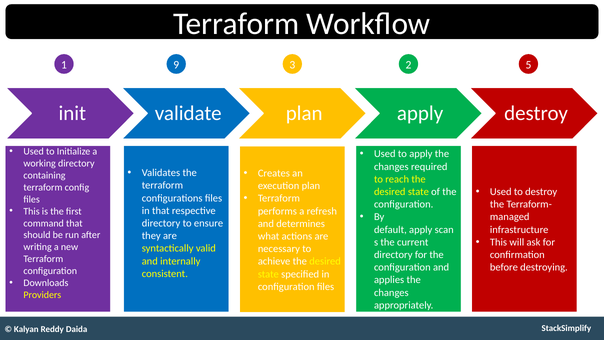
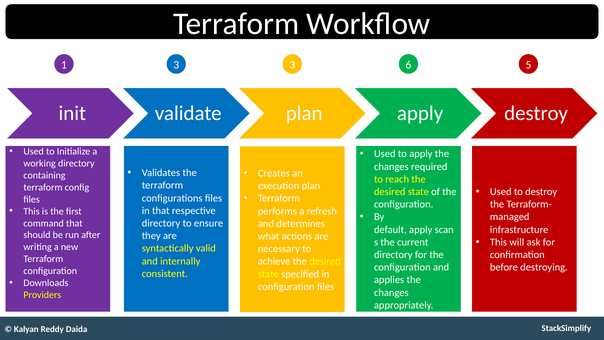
1 9: 9 -> 3 (176, 65)
2: 2 -> 6 (408, 65)
